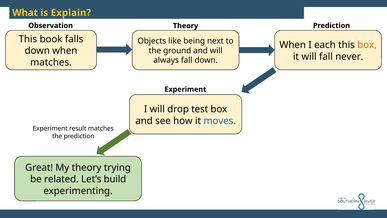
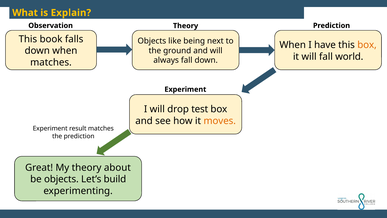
each: each -> have (325, 45)
never: never -> world (349, 56)
moves colour: blue -> orange (220, 121)
trying: trying -> about (117, 167)
be related: related -> objects (61, 179)
